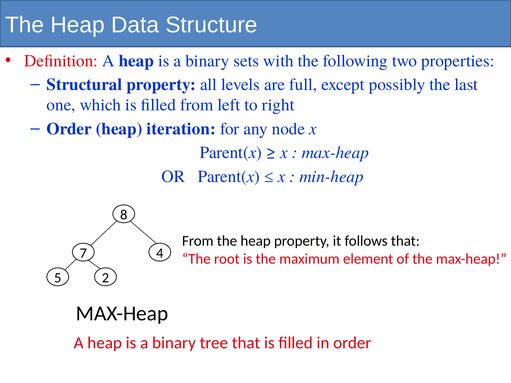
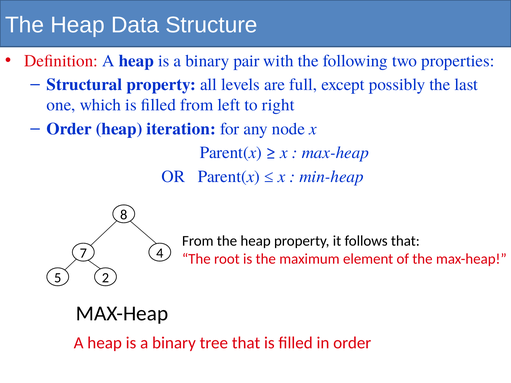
sets: sets -> pair (246, 61)
